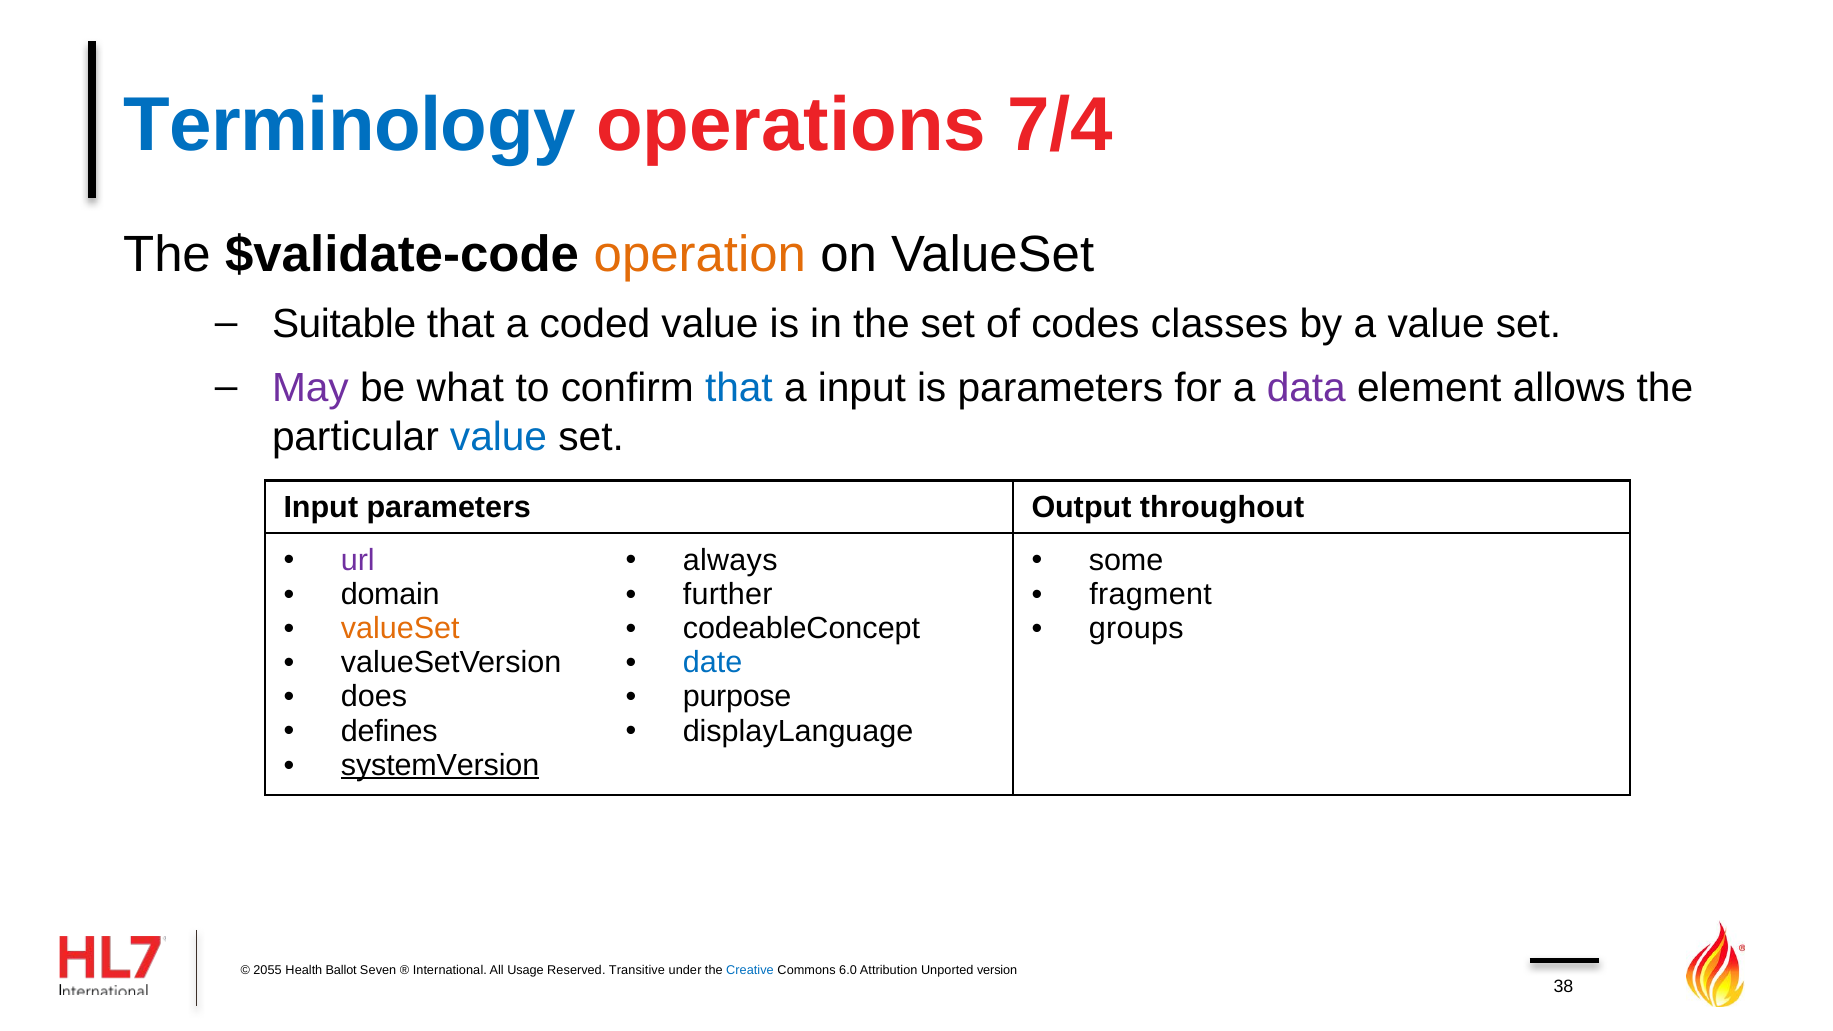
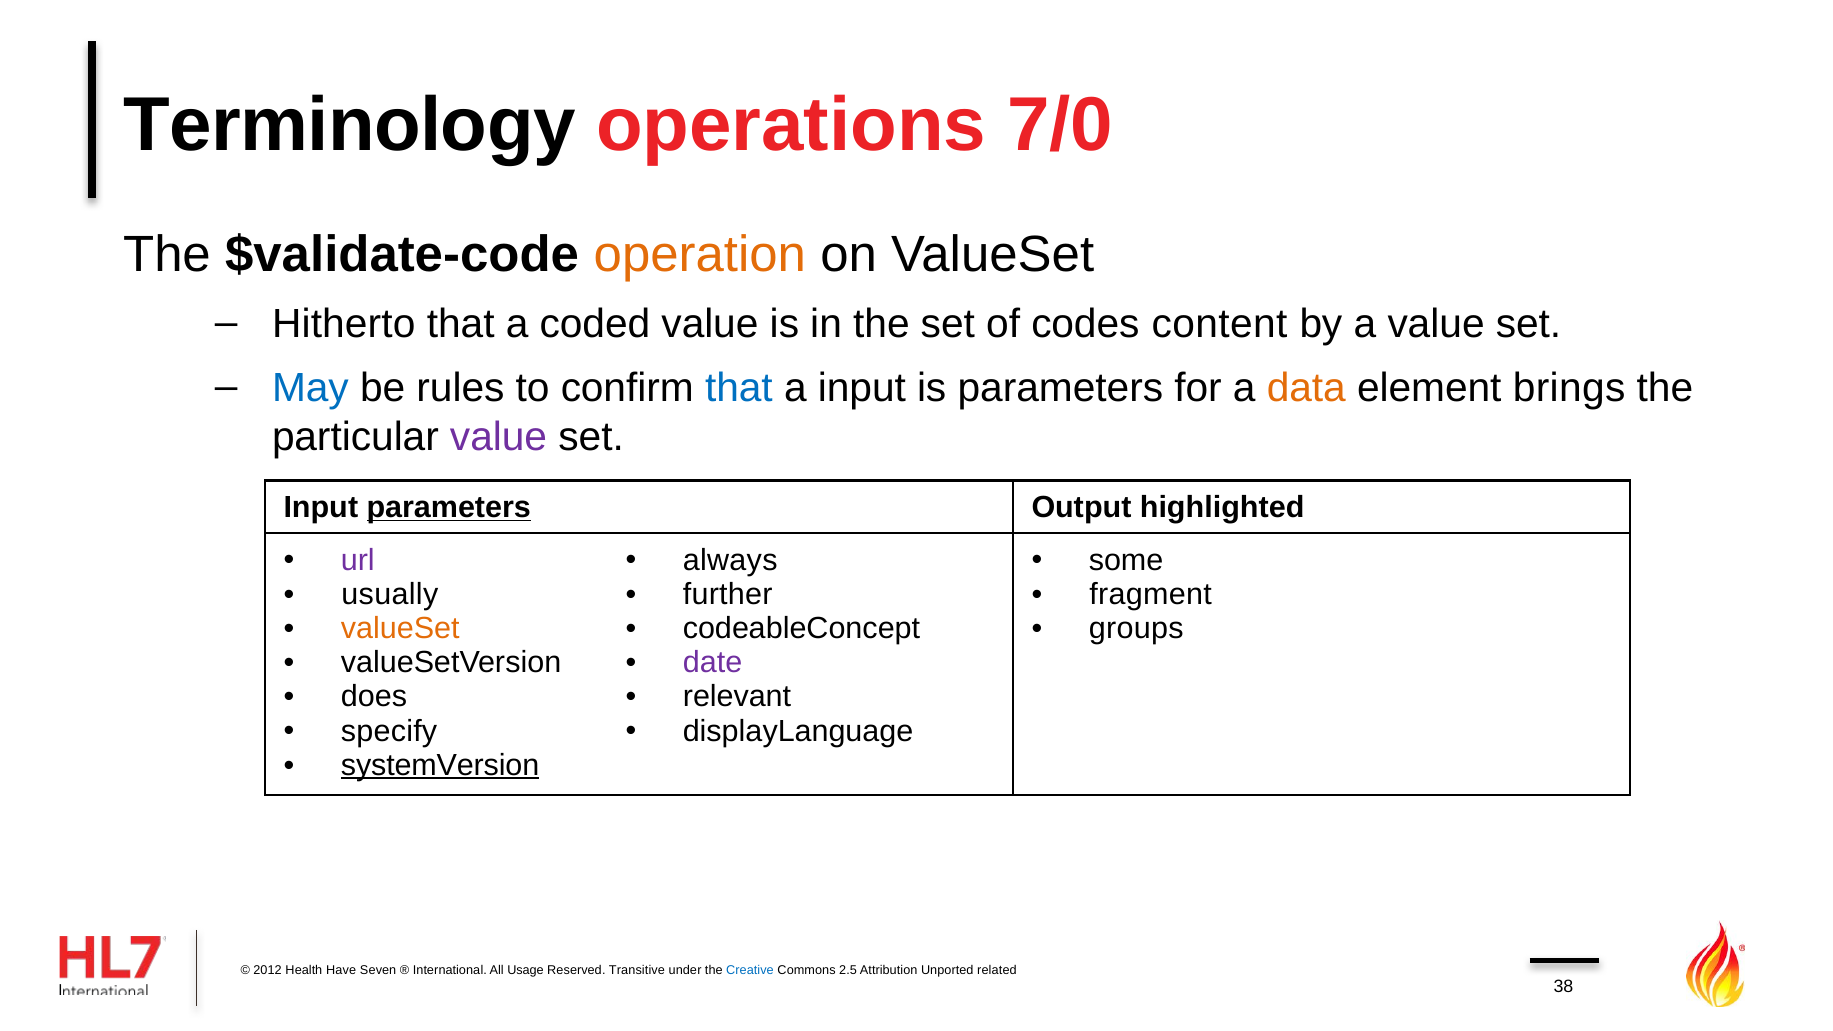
Terminology colour: blue -> black (349, 125)
7/4: 7/4 -> 7/0 (1060, 125)
Suitable: Suitable -> Hitherto (344, 324)
classes: classes -> content (1219, 324)
May colour: purple -> blue (310, 388)
what: what -> rules (460, 388)
data colour: purple -> orange (1306, 388)
allows: allows -> brings (1569, 388)
value colour: blue -> purple (499, 437)
parameters underline: none -> present (449, 507)
throughout: throughout -> highlighted (1222, 507)
domain: domain -> usually (390, 594)
date colour: blue -> purple (713, 663)
purpose: purpose -> relevant (737, 697)
defines: defines -> specify (389, 731)
2055: 2055 -> 2012 (268, 971)
Ballot: Ballot -> Have (341, 971)
6.0: 6.0 -> 2.5 (848, 971)
version: version -> related (997, 971)
